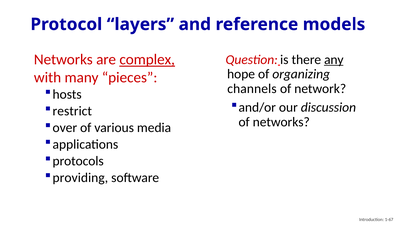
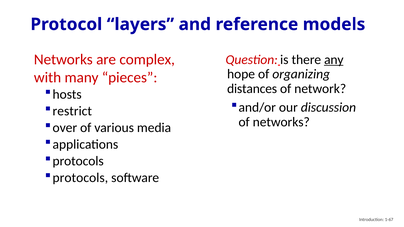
complex underline: present -> none (147, 60)
channels: channels -> distances (252, 89)
providing: providing -> protocols (80, 178)
